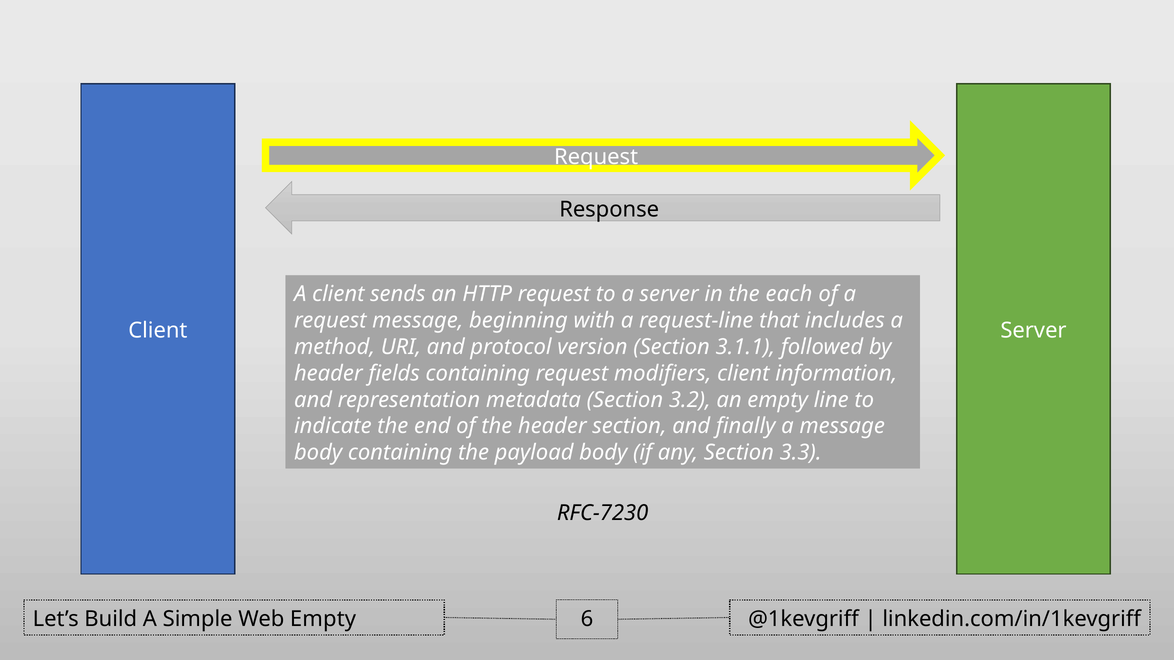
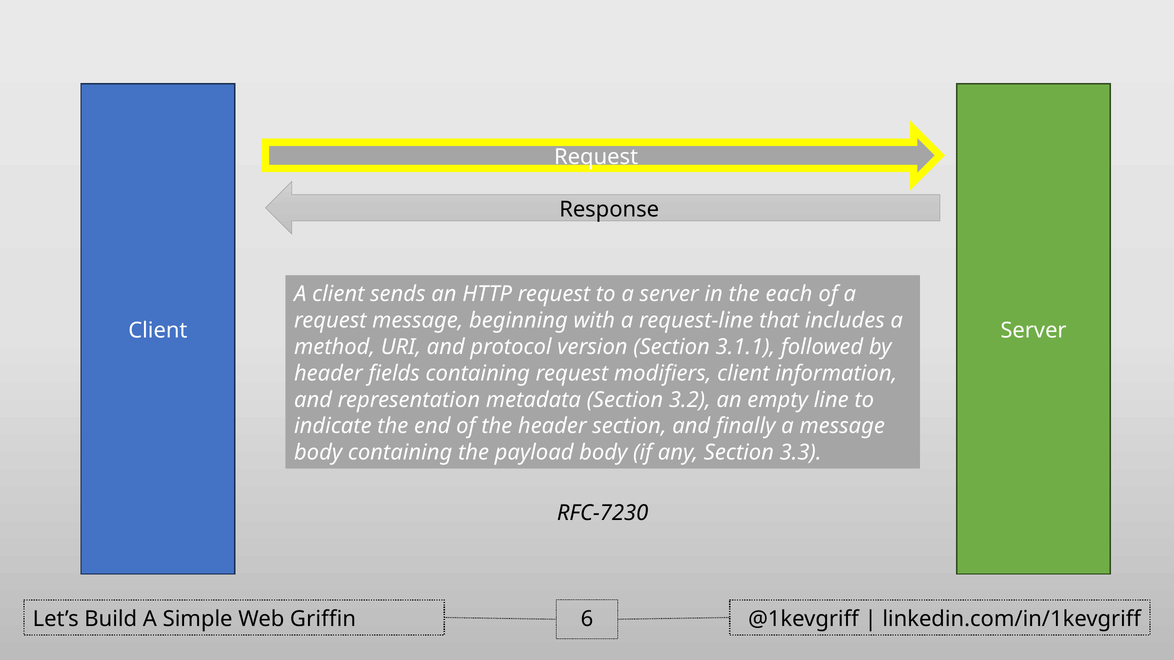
Empty: Empty -> Griffin (323, 619)
